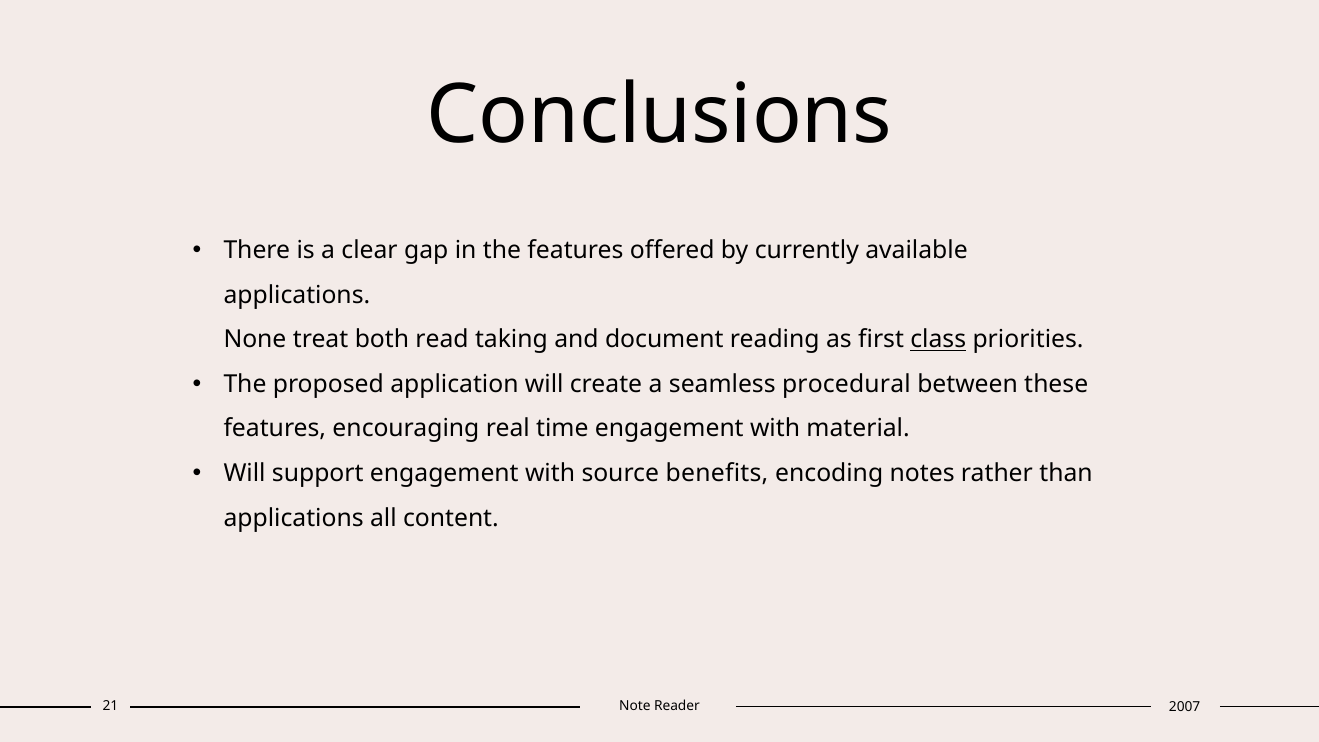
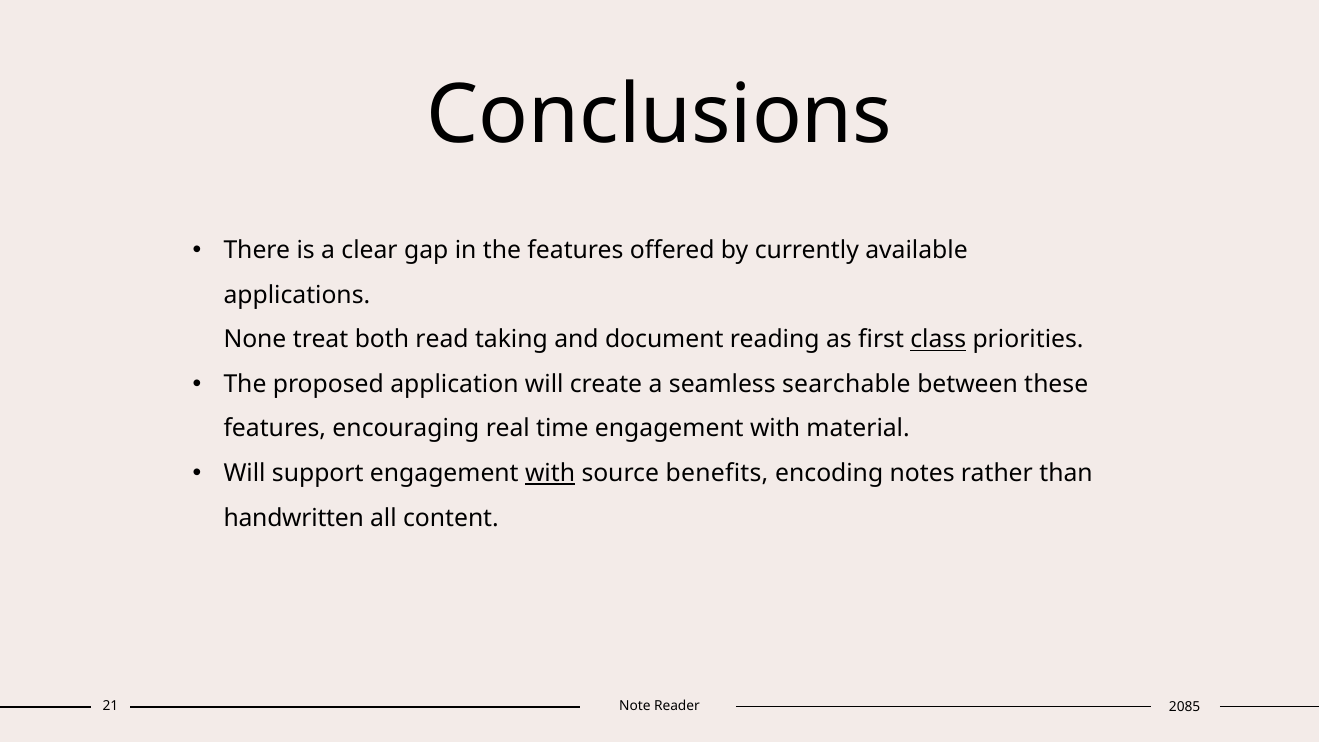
procedural: procedural -> searchable (846, 384)
with underline: none -> present (550, 473)
applications: applications -> handwritten (294, 518)
2007: 2007 -> 2085 (1185, 707)
